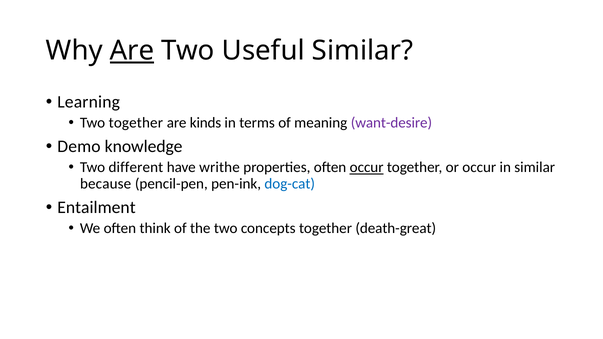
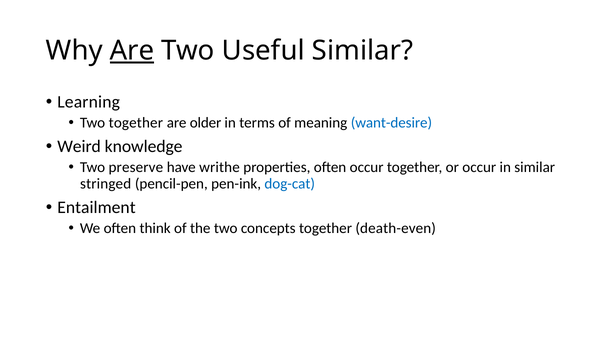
kinds: kinds -> older (206, 123)
want-desire colour: purple -> blue (391, 123)
Demo: Demo -> Weird (79, 147)
different: different -> preserve (136, 167)
occur underline: present -> none (367, 167)
because: because -> stringed (106, 184)
death-great: death-great -> death-even (396, 228)
